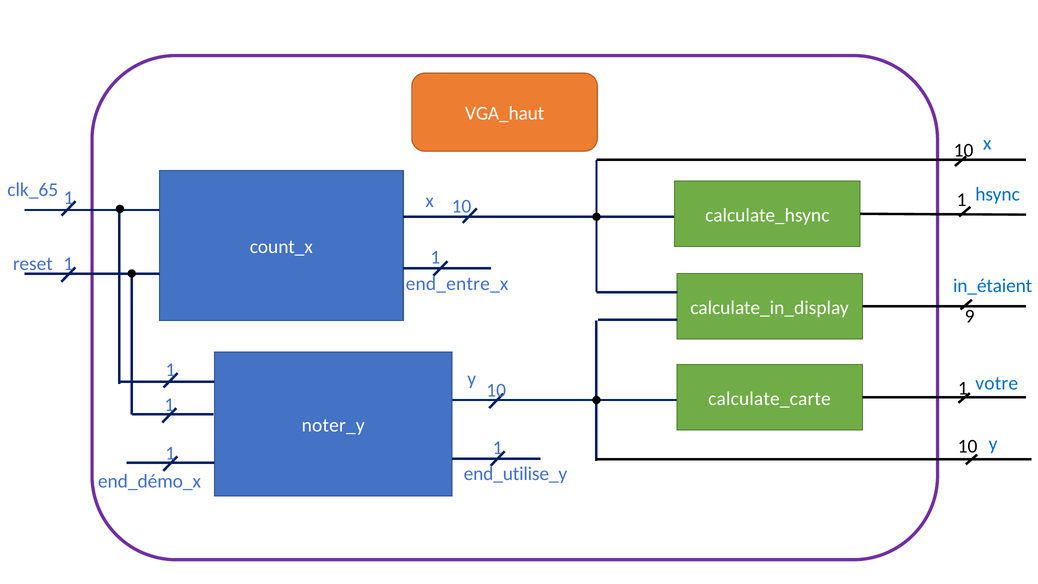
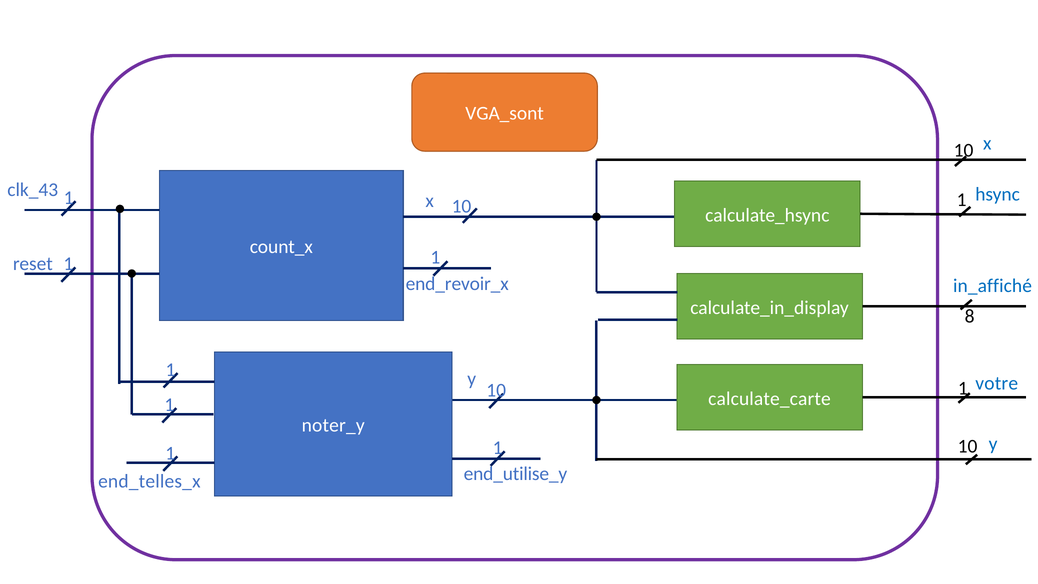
VGA_haut: VGA_haut -> VGA_sont (505, 113)
clk_65: clk_65 -> clk_43 (33, 190)
end_entre_x: end_entre_x -> end_revoir_x (457, 284)
in_étaient: in_étaient -> in_affiché (992, 286)
9: 9 -> 8 (970, 316)
end_démo_x: end_démo_x -> end_telles_x (149, 481)
